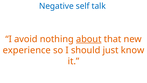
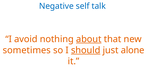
experience: experience -> sometimes (27, 50)
should underline: none -> present (86, 50)
know: know -> alone (133, 50)
